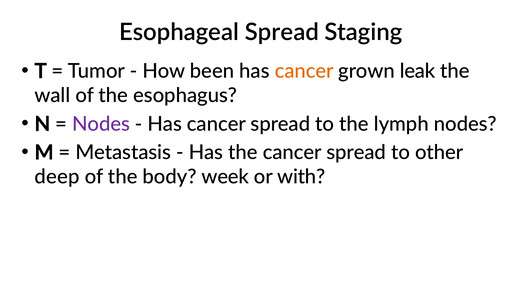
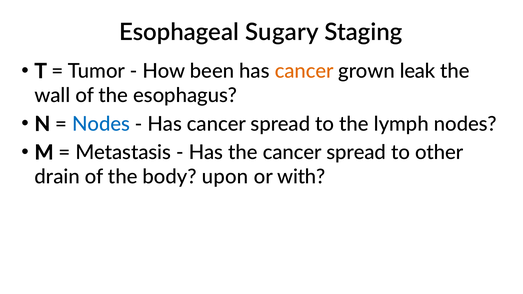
Esophageal Spread: Spread -> Sugary (282, 32)
Nodes colour: purple -> blue (101, 124)
deep: deep -> drain (57, 177)
week: week -> upon (225, 177)
